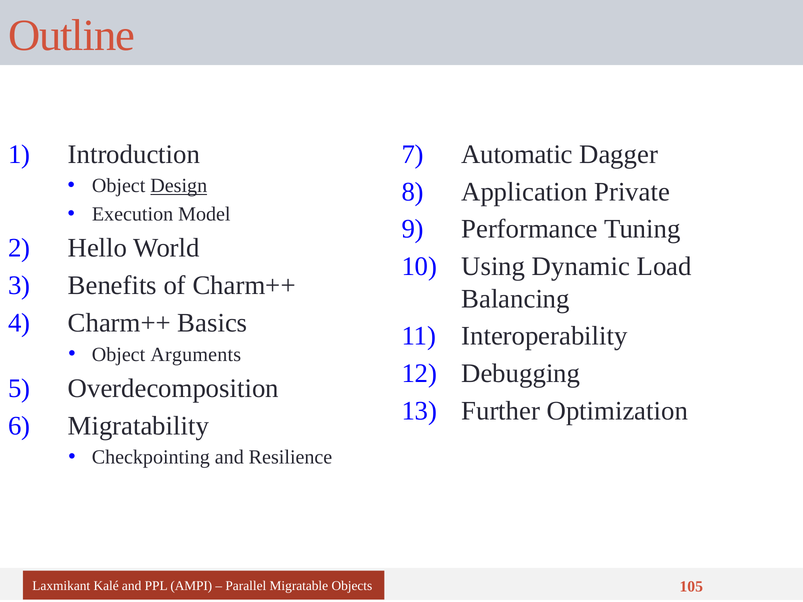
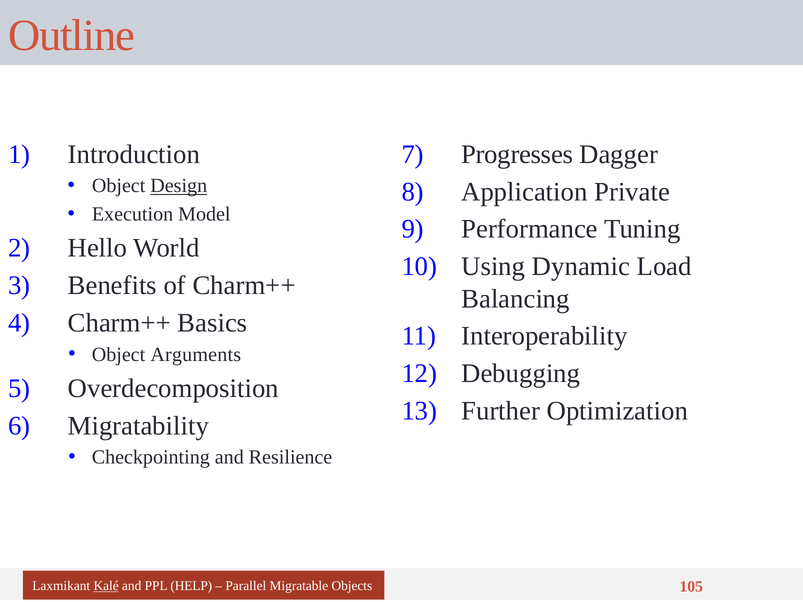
Automatic: Automatic -> Progresses (517, 154)
Kalé underline: none -> present (106, 586)
AMPI: AMPI -> HELP (191, 586)
